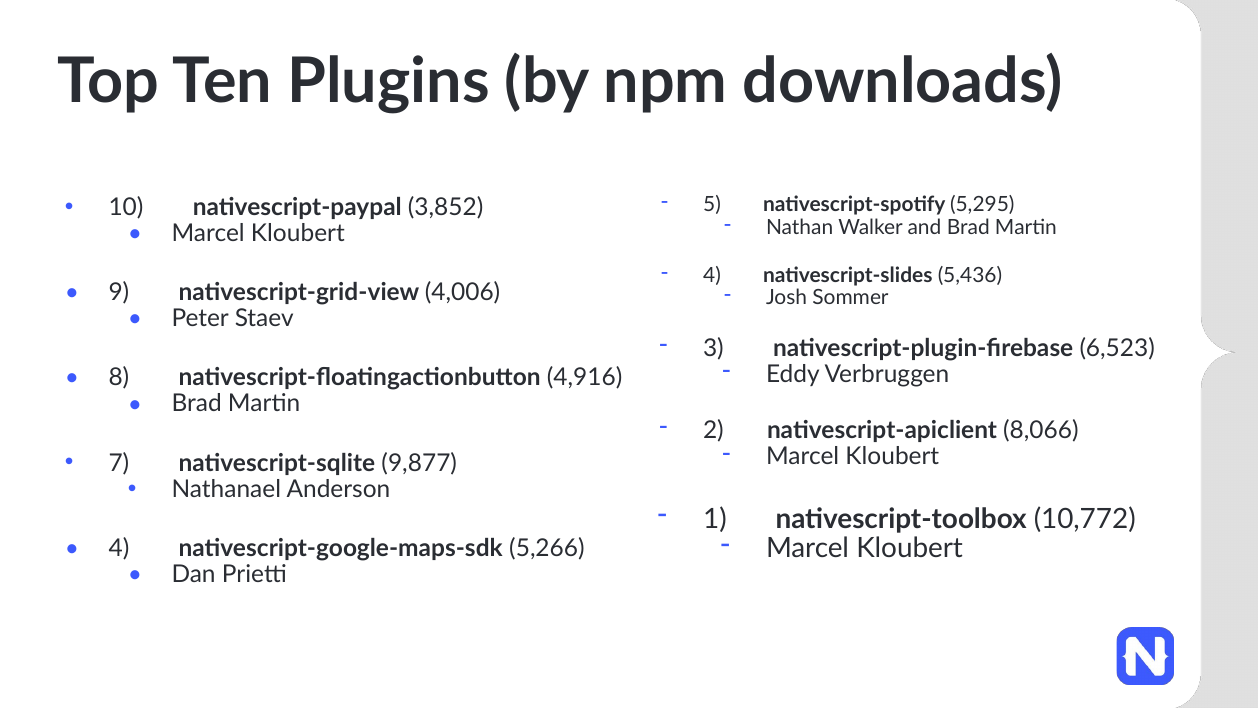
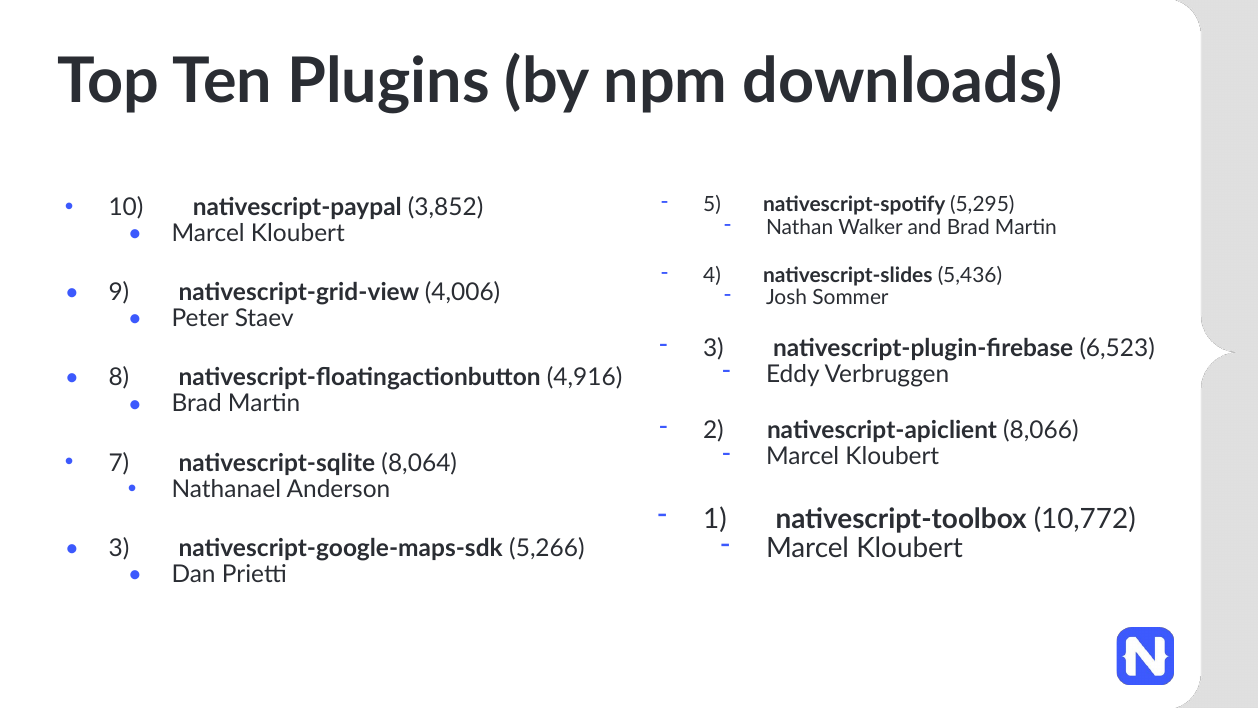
9,877: 9,877 -> 8,064 (419, 463)
4: 4 -> 3 (119, 548)
